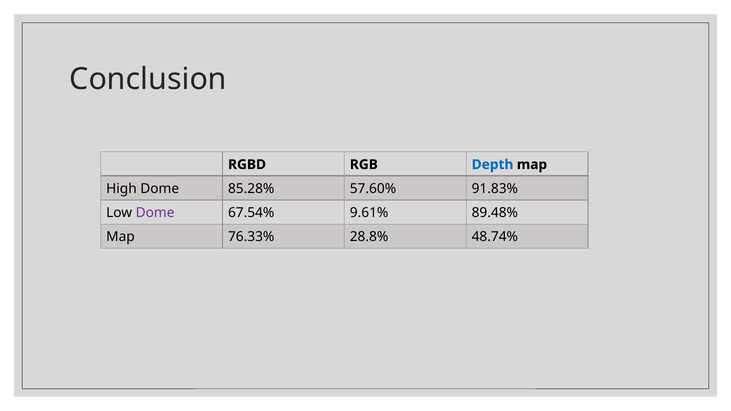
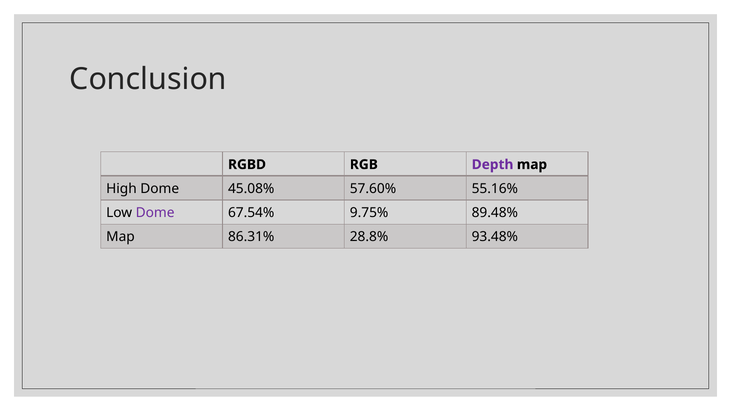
Depth colour: blue -> purple (493, 165)
85.28%: 85.28% -> 45.08% (251, 189)
91.83%: 91.83% -> 55.16% (495, 189)
9.61%: 9.61% -> 9.75% (369, 213)
76.33%: 76.33% -> 86.31% (251, 237)
48.74%: 48.74% -> 93.48% (495, 237)
